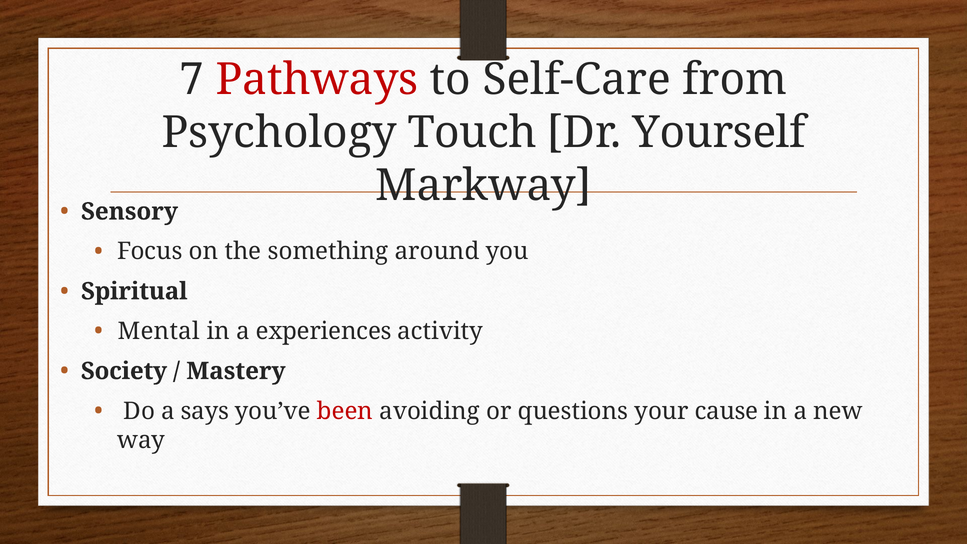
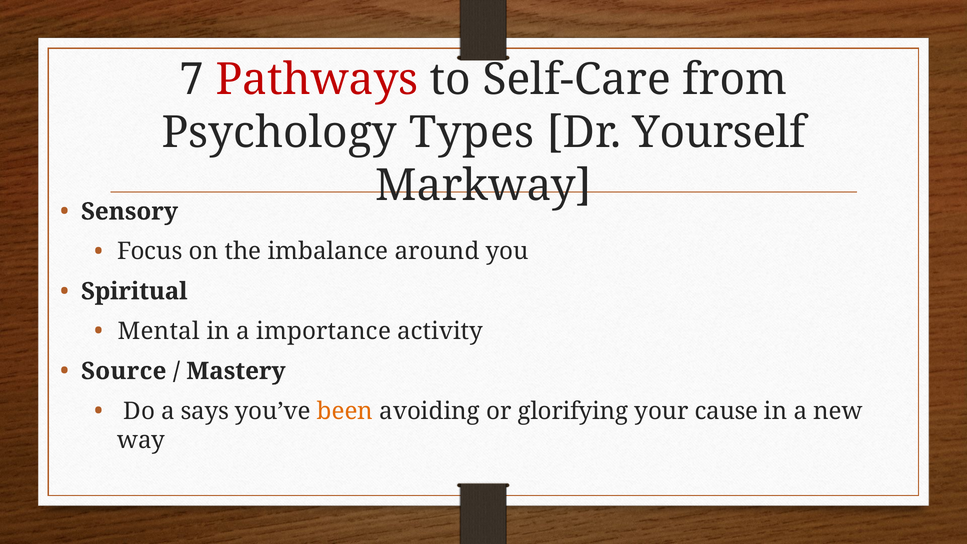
Touch: Touch -> Types (472, 133)
something: something -> imbalance (328, 251)
experiences: experiences -> importance (324, 331)
Society: Society -> Source (124, 371)
been colour: red -> orange (345, 411)
questions: questions -> glorifying (573, 411)
